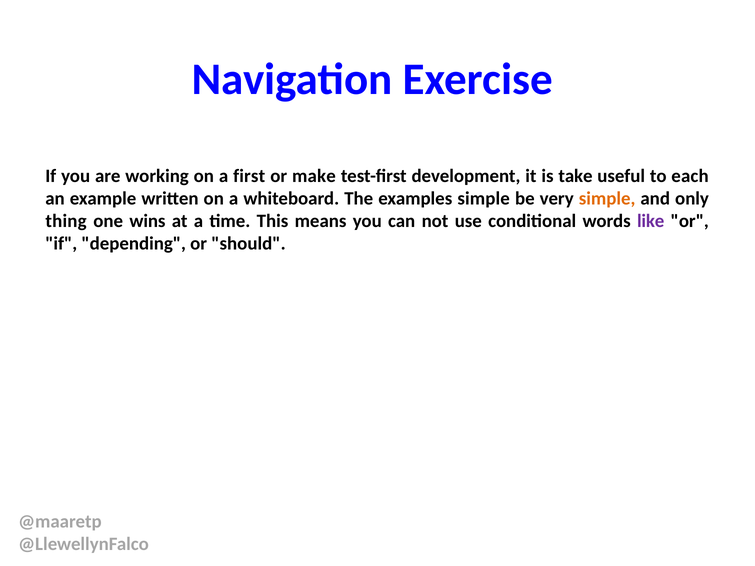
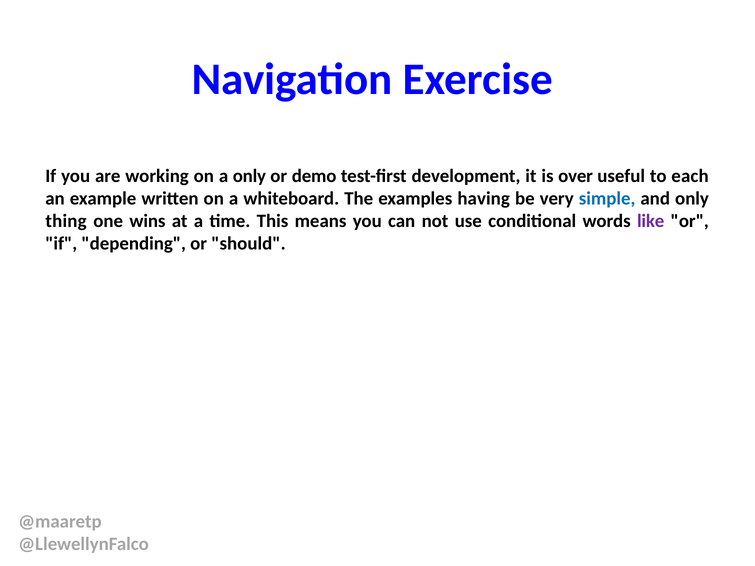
a first: first -> only (249, 176)
make: make -> demo (314, 176)
take: take -> over (576, 176)
examples simple: simple -> having (484, 199)
simple colour: orange -> blue (607, 199)
